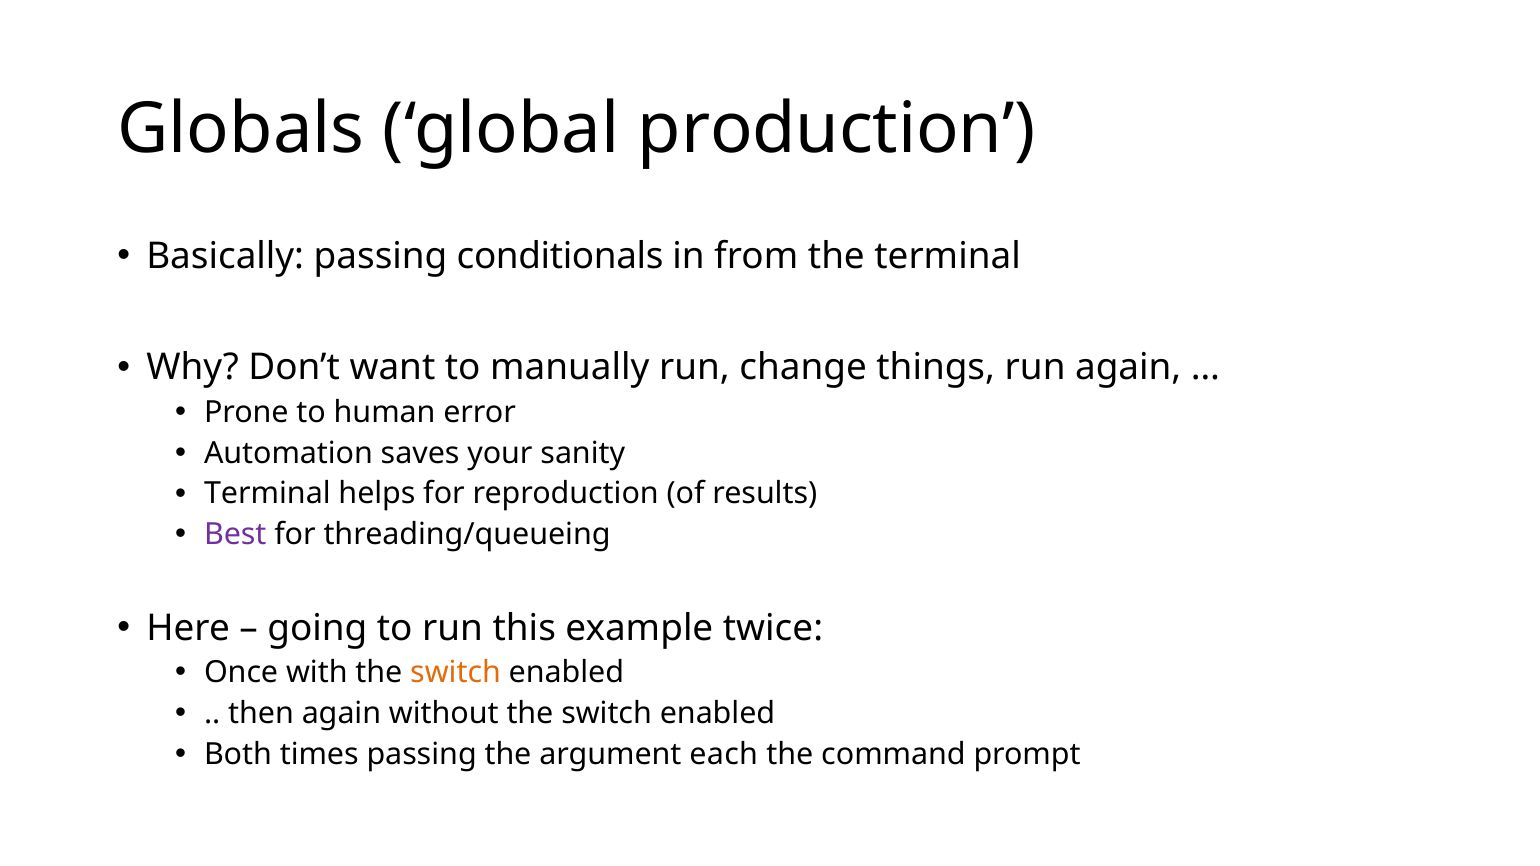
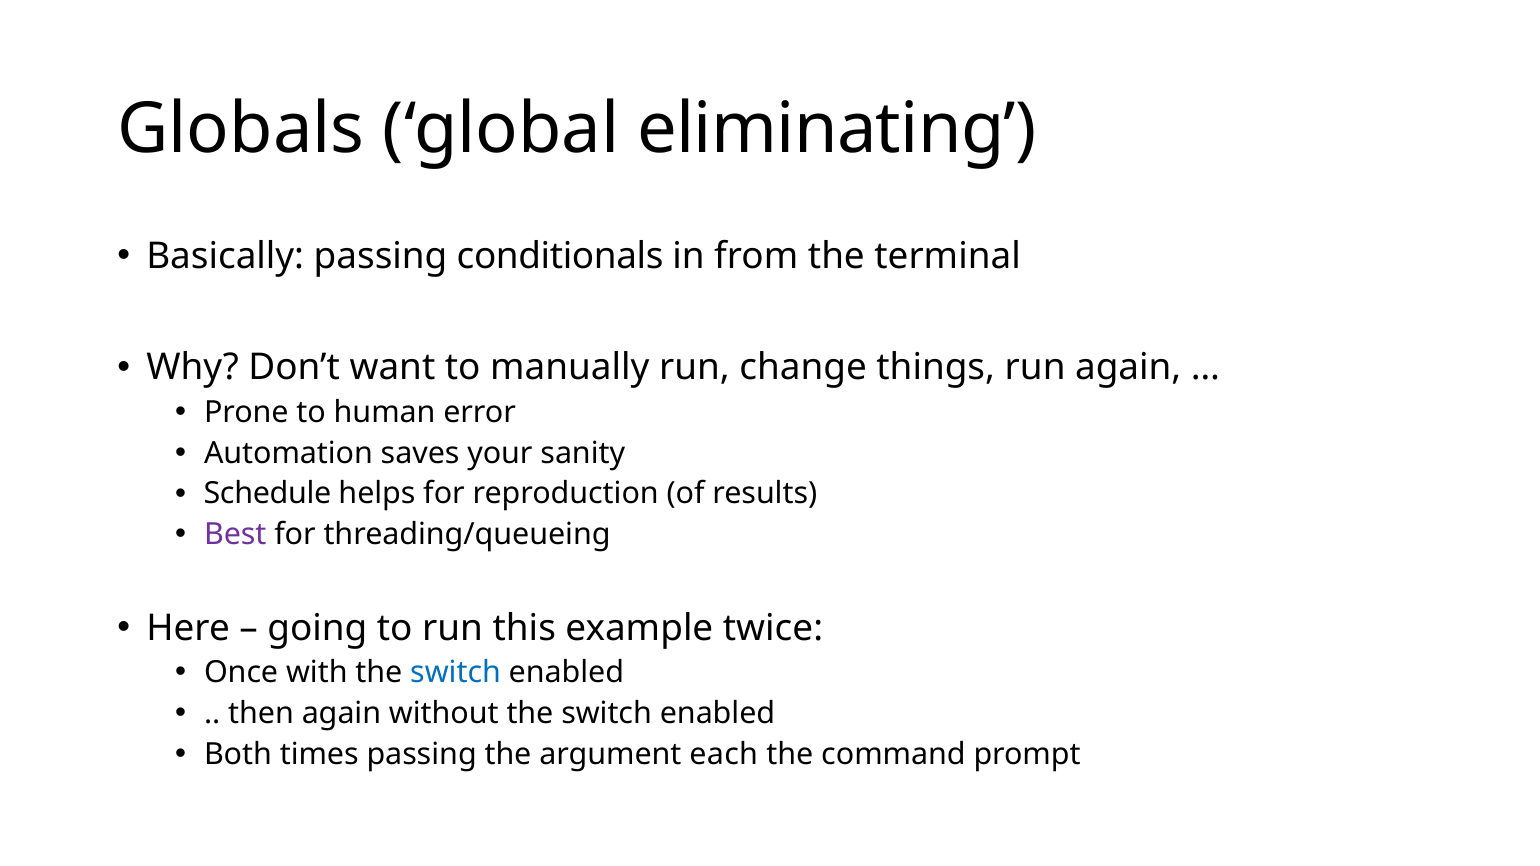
production: production -> eliminating (837, 129)
Terminal: Terminal -> Schedule (267, 494)
switch colour: orange -> blue (456, 673)
